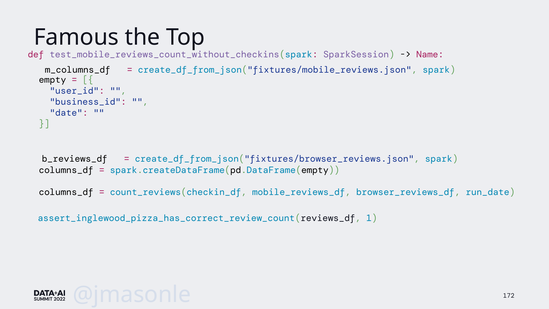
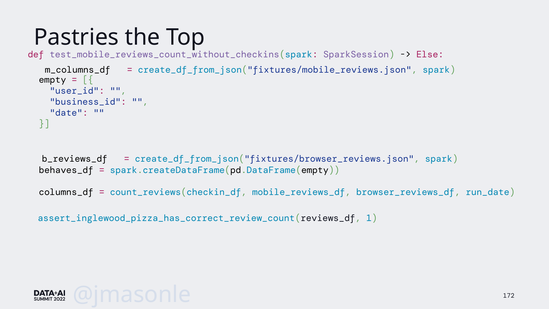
Famous: Famous -> Pastries (76, 37)
Name: Name -> Else (430, 55)
columns_df: columns_df -> behaves_df (66, 170)
